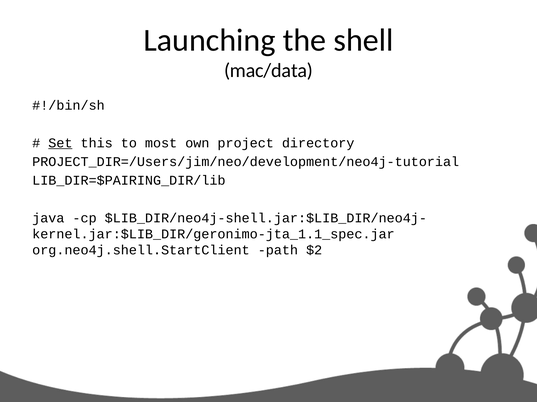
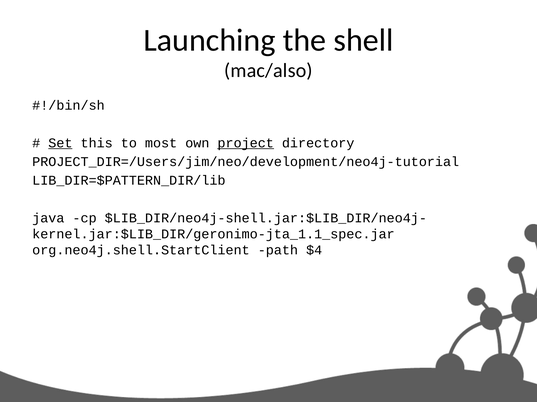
mac/data: mac/data -> mac/also (268, 71)
project underline: none -> present (246, 143)
LIB_DIR=$PAIRING_DIR/lib: LIB_DIR=$PAIRING_DIR/lib -> LIB_DIR=$PATTERN_DIR/lib (129, 181)
$2: $2 -> $4 (314, 251)
